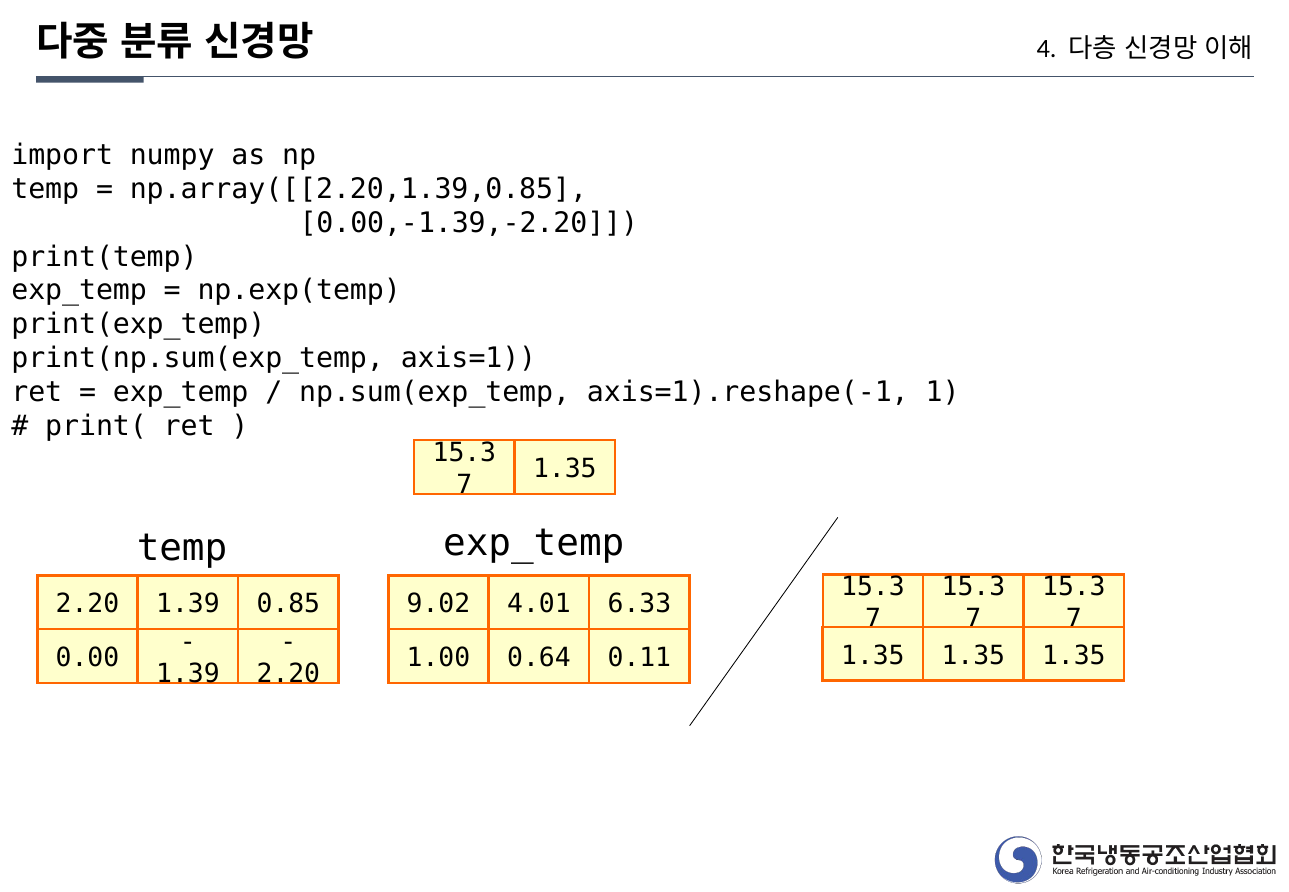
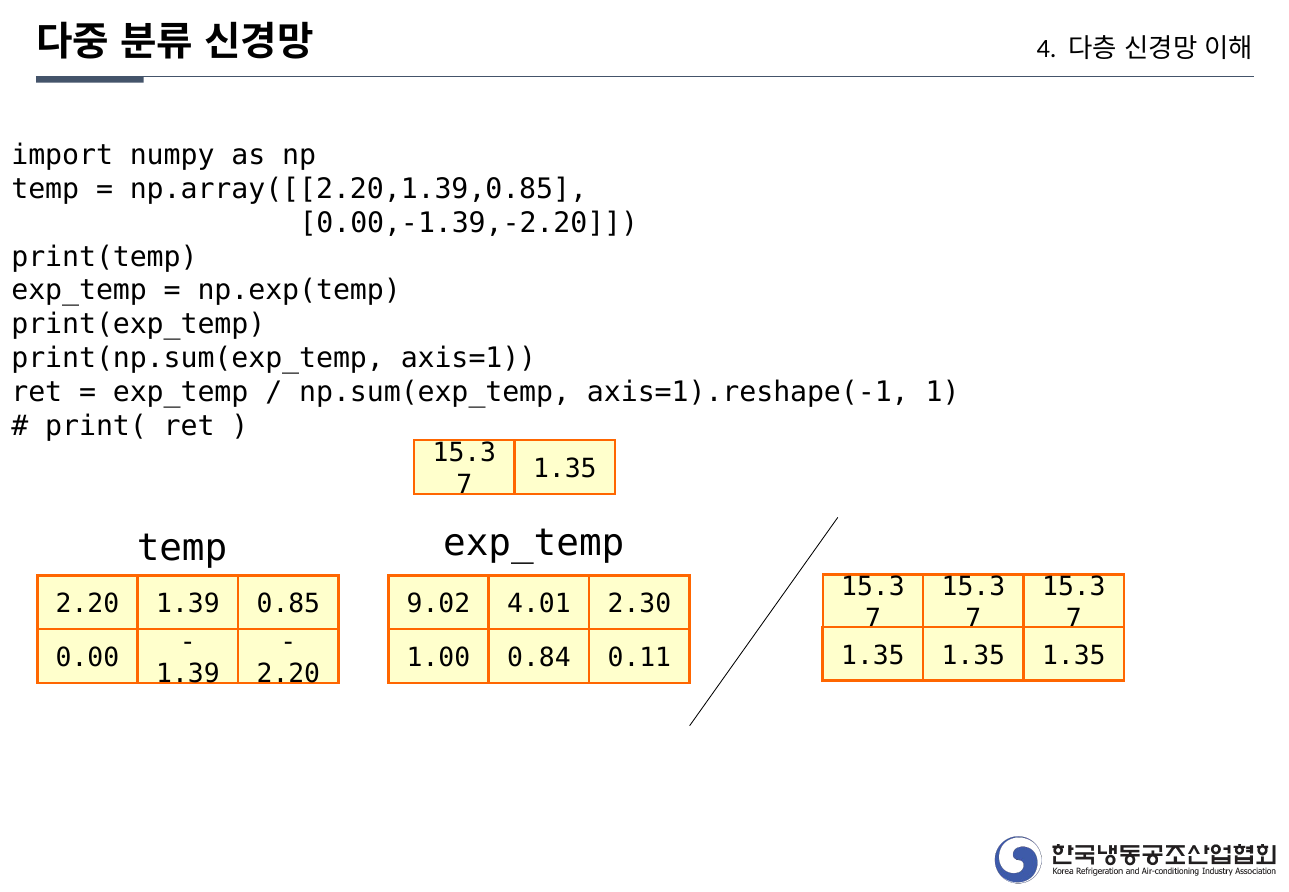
6.33: 6.33 -> 2.30 (639, 604)
0.64: 0.64 -> 0.84 (539, 658)
